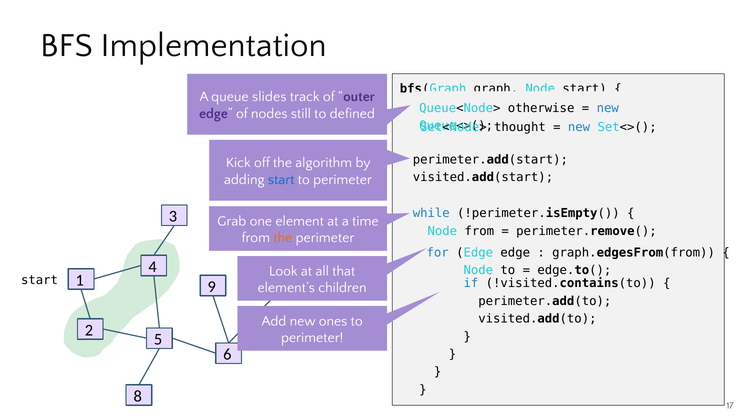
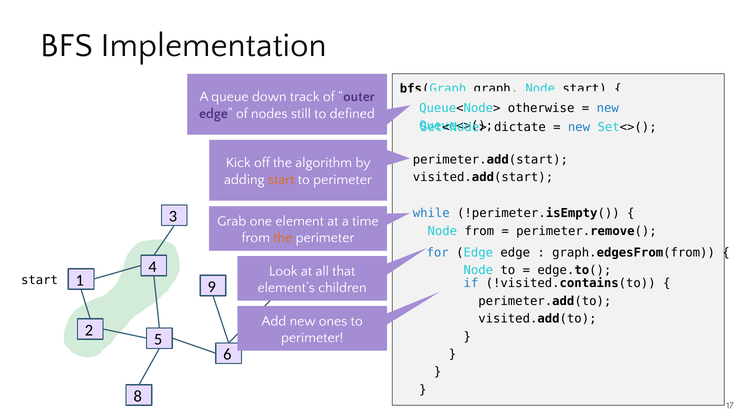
slides: slides -> down (269, 97)
thought: thought -> dictate (520, 127)
start colour: blue -> orange (281, 179)
